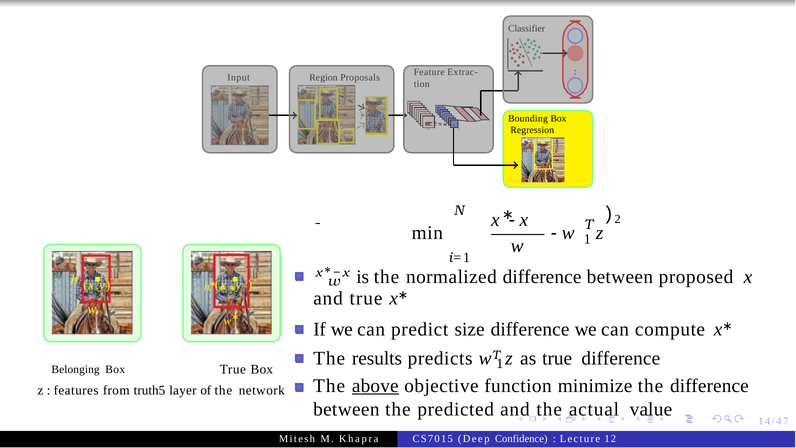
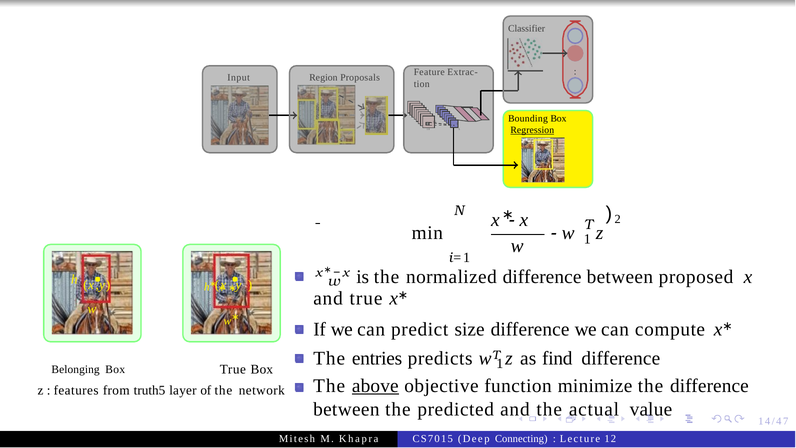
Regression underline: none -> present (532, 130)
results: results -> entries (377, 358)
as true: true -> find (557, 358)
Confidence: Confidence -> Connecting (521, 439)
